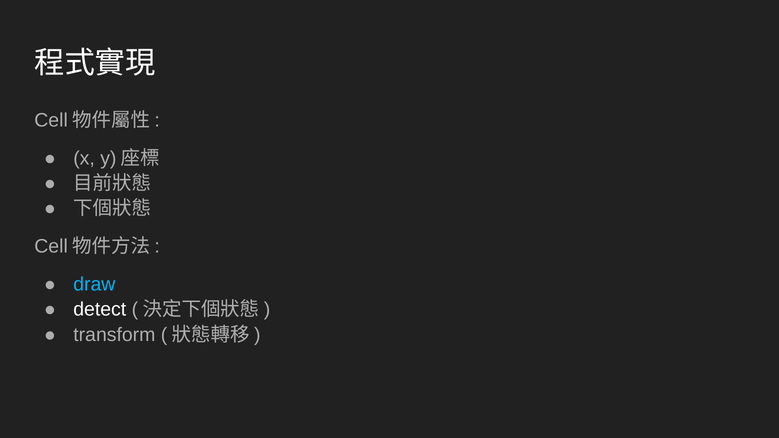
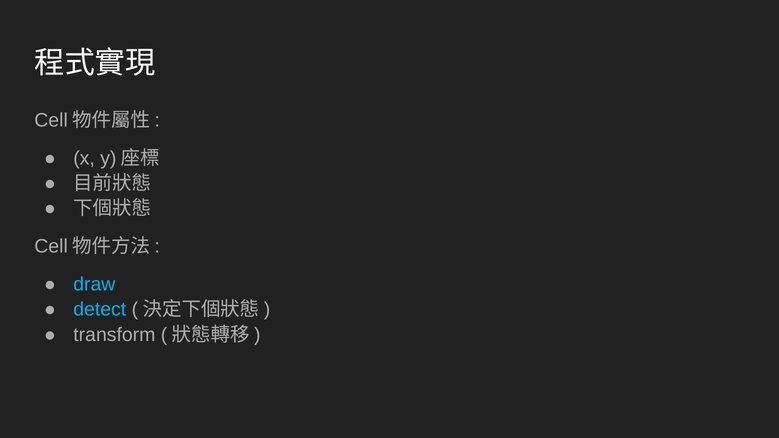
detect colour: white -> light blue (100, 310)
